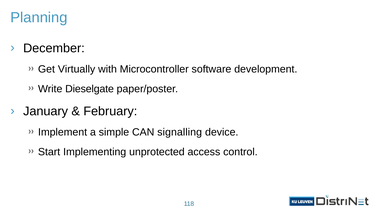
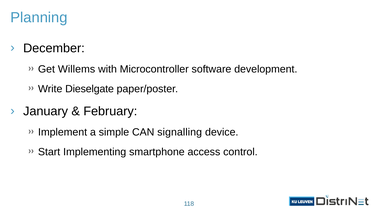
Virtually: Virtually -> Willems (77, 69)
unprotected: unprotected -> smartphone (157, 152)
